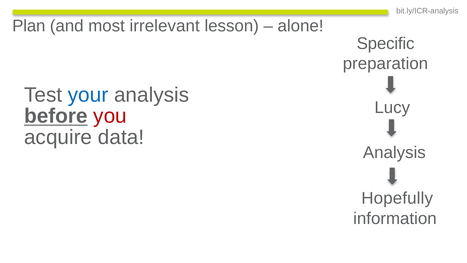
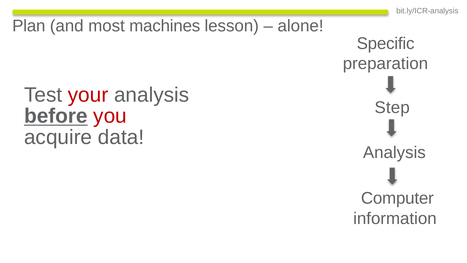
irrelevant: irrelevant -> machines (165, 26)
your colour: blue -> red (88, 95)
Lucy: Lucy -> Step (392, 108)
Hopefully: Hopefully -> Computer (397, 198)
